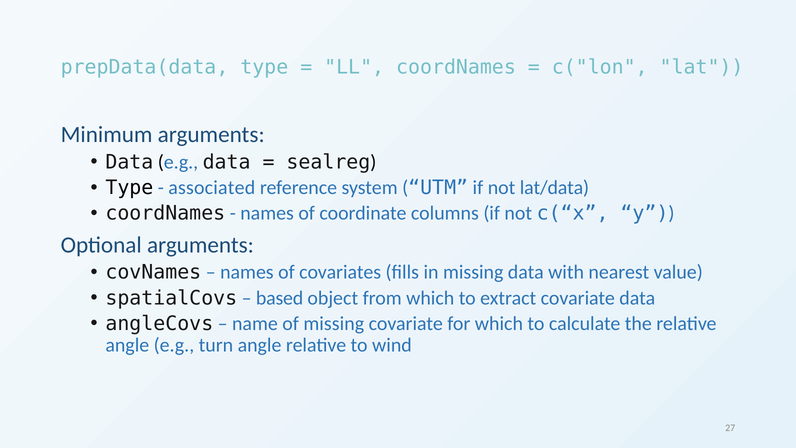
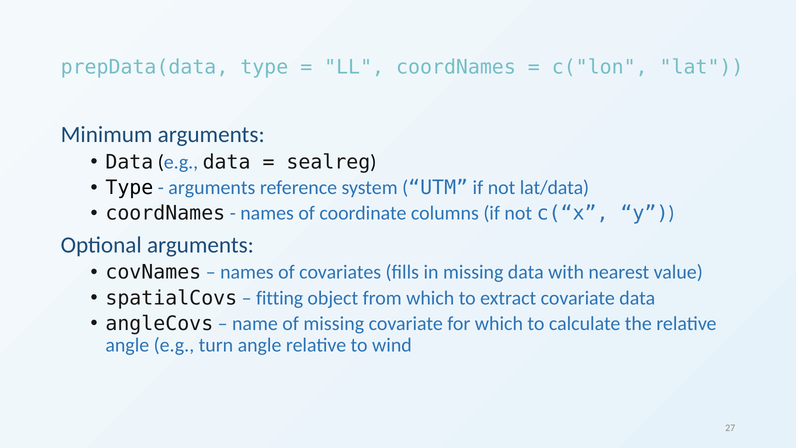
associated: associated -> arguments (212, 188)
based: based -> fitting (280, 298)
